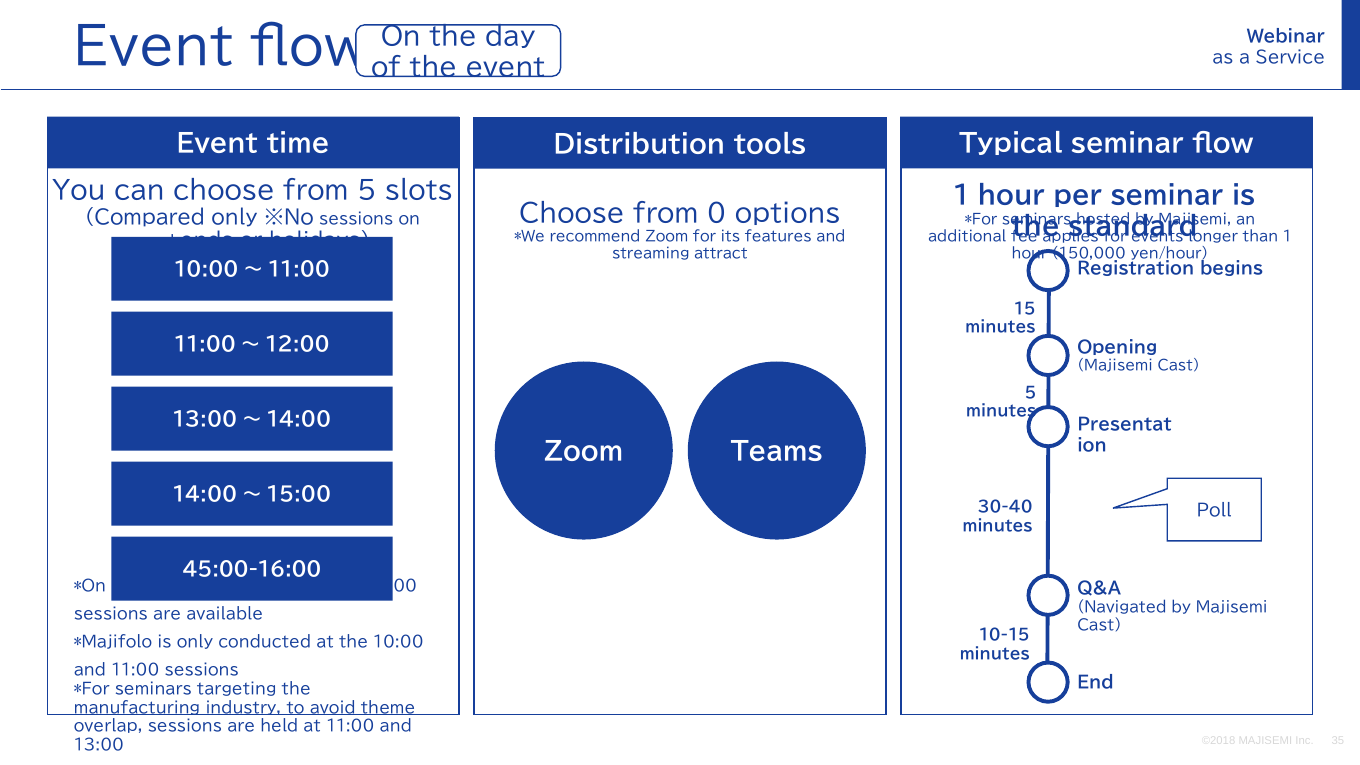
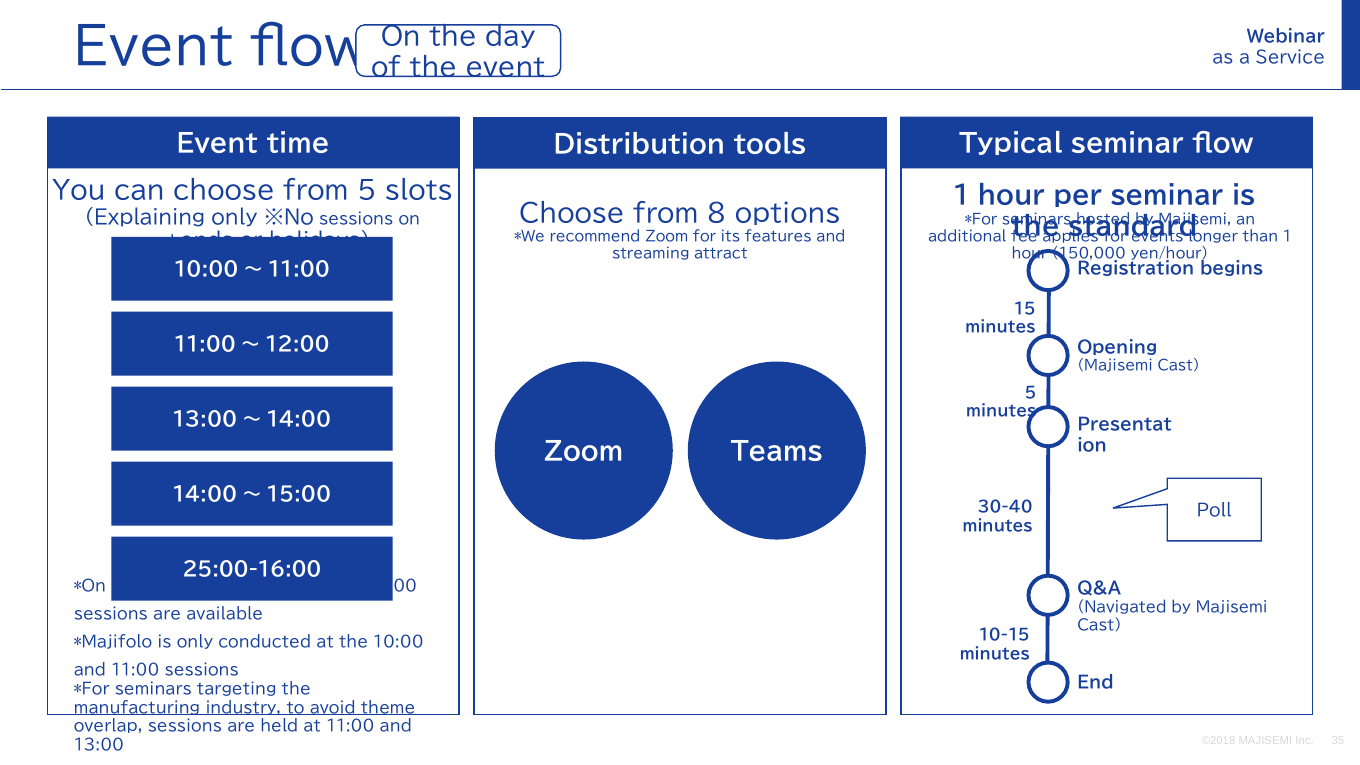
0: 0 -> 8 (717, 214)
Compared: Compared -> Explaining (145, 218)
45:00-16:00: 45:00-16:00 -> 25:00-16:00 (252, 570)
